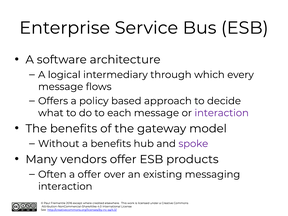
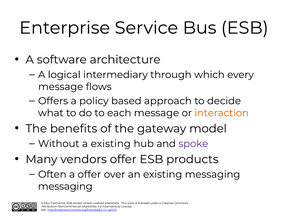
interaction colour: purple -> orange (222, 113)
a benefits: benefits -> existing (111, 144)
interaction: interaction -> messaging (65, 186)
